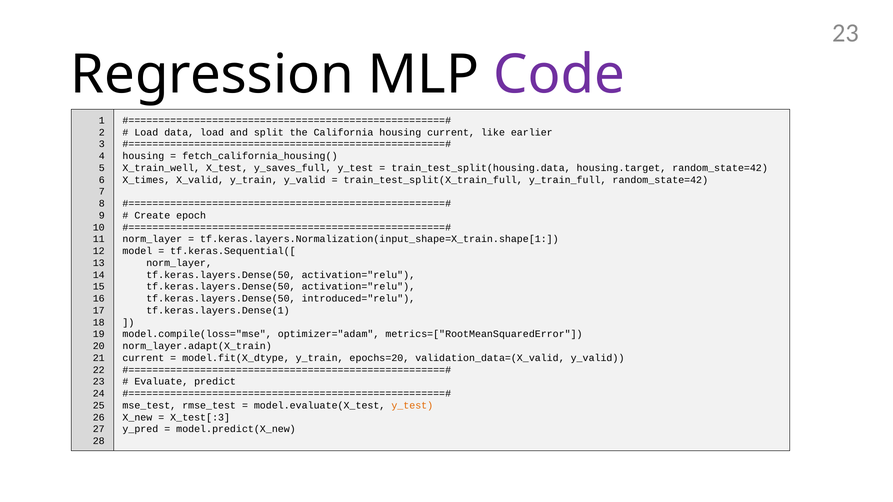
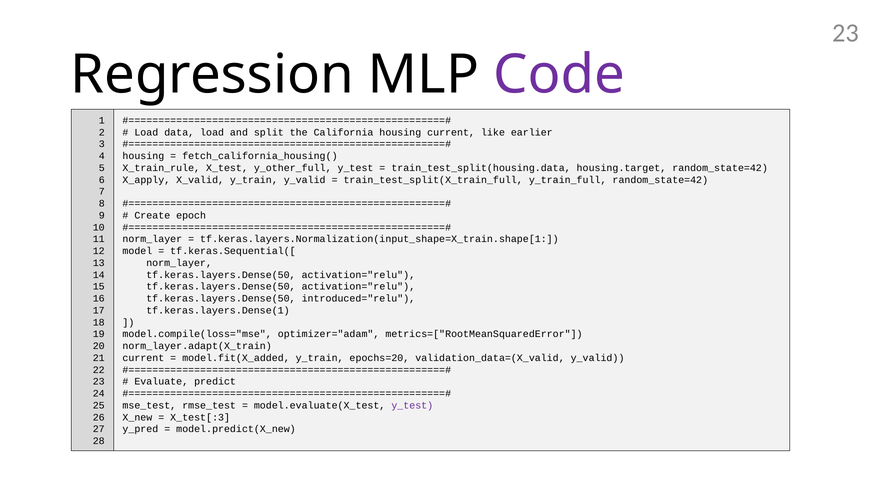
X_train_well: X_train_well -> X_train_rule (161, 168)
y_saves_full: y_saves_full -> y_other_full (293, 168)
X_times: X_times -> X_apply (146, 180)
model.fit(X_dtype: model.fit(X_dtype -> model.fit(X_added (236, 358)
y_test colour: orange -> purple (412, 406)
